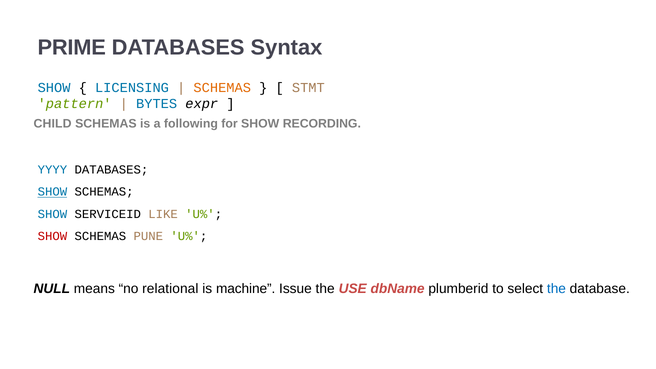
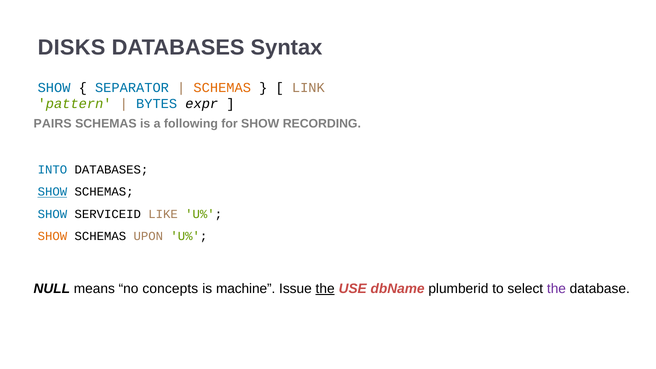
PRIME: PRIME -> DISKS (72, 47)
LICENSING: LICENSING -> SEPARATOR (132, 87)
STMT: STMT -> LINK (308, 87)
CHILD: CHILD -> PAIRS (53, 124)
YYYY: YYYY -> INTO (52, 170)
SHOW colour: red -> orange (52, 236)
PUNE: PUNE -> UPON (148, 236)
relational: relational -> concepts (170, 289)
the underline: none -> present (325, 289)
the colour: blue -> purple (556, 289)
